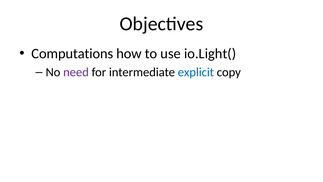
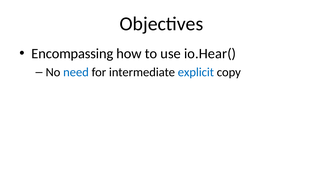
Computations: Computations -> Encompassing (72, 54)
io.Light(: io.Light( -> io.Hear( (210, 54)
need colour: purple -> blue (76, 72)
